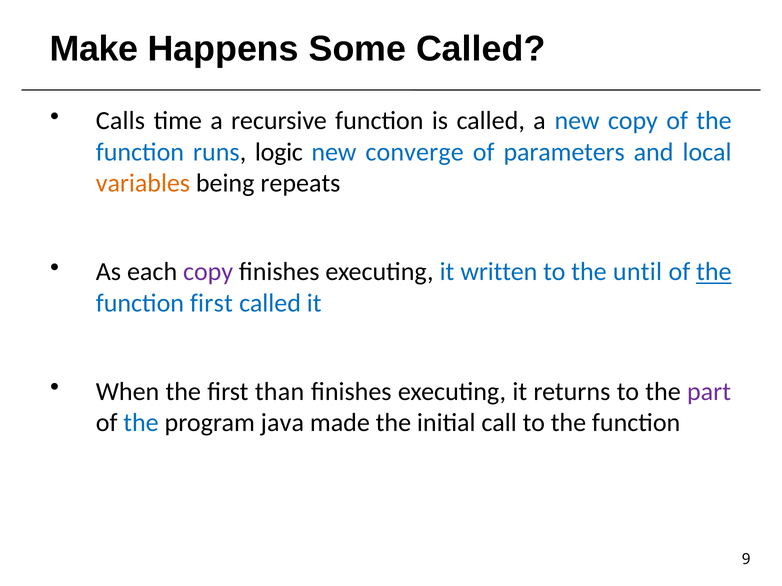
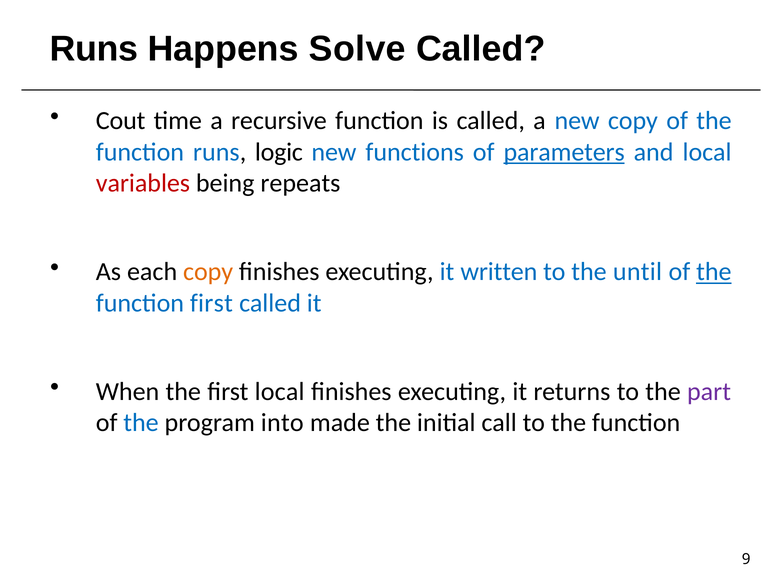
Make: Make -> Runs (94, 49)
Some: Some -> Solve (357, 49)
Calls: Calls -> Cout (121, 121)
converge: converge -> functions (415, 152)
parameters underline: none -> present (564, 152)
variables colour: orange -> red (143, 183)
copy colour: purple -> orange (208, 272)
first than: than -> local (280, 392)
java: java -> into (282, 423)
